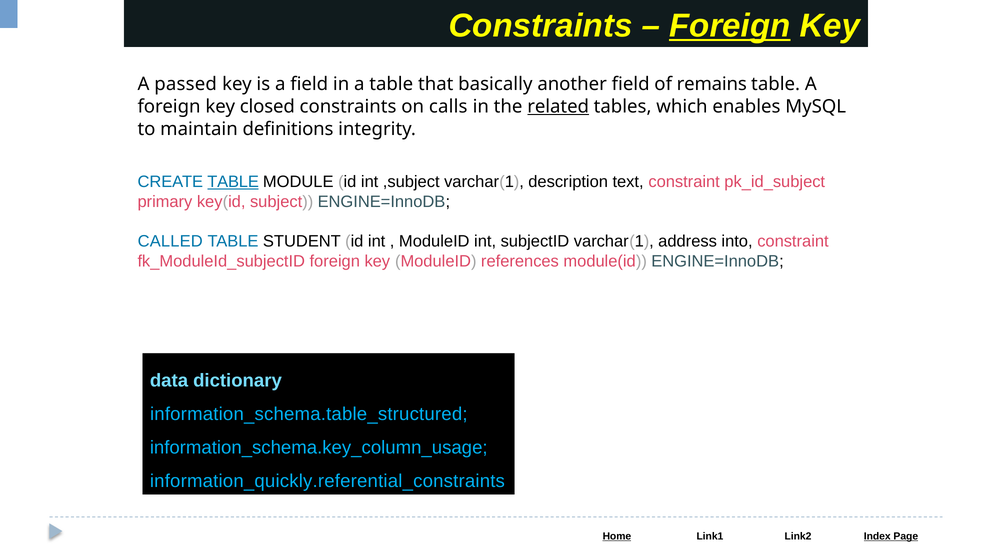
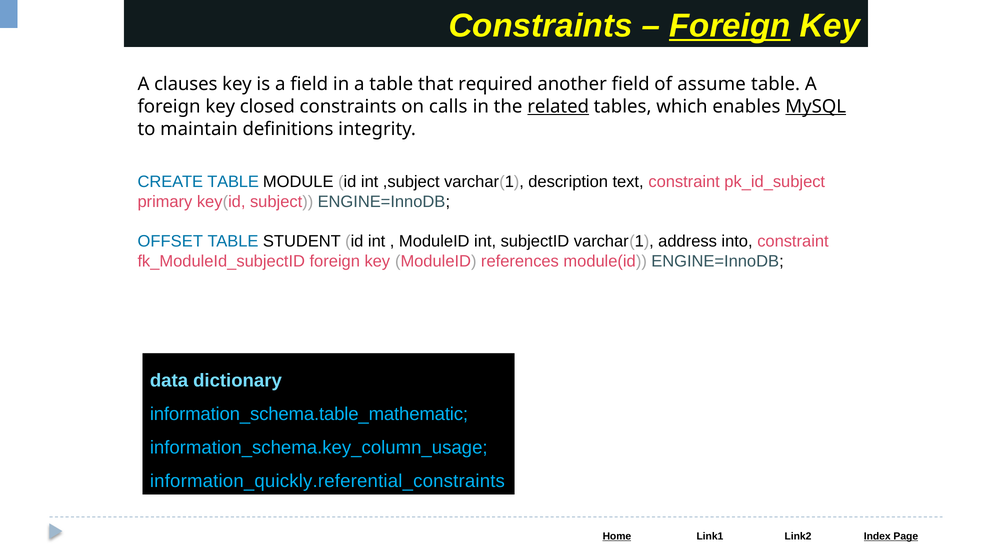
passed: passed -> clauses (186, 84)
basically: basically -> required (495, 84)
remains: remains -> assume (712, 84)
MySQL underline: none -> present (816, 107)
TABLE underline: present -> none (233, 182)
CALLED: CALLED -> OFFSET (170, 241)
information_schema.table_structured: information_schema.table_structured -> information_schema.table_mathematic (309, 414)
